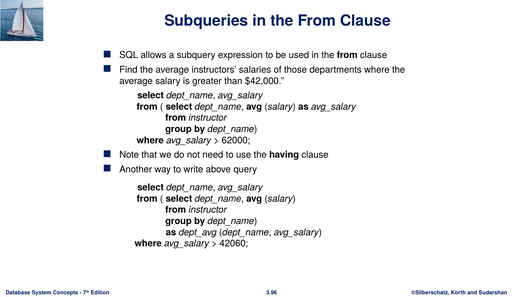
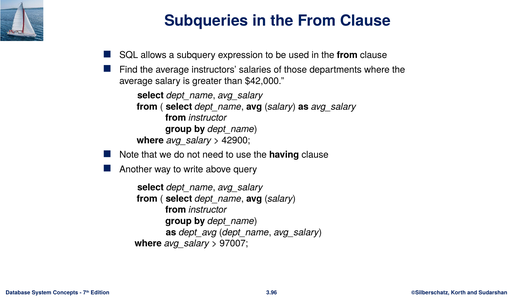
62000: 62000 -> 42900 (236, 140)
42060: 42060 -> 97007 (234, 243)
